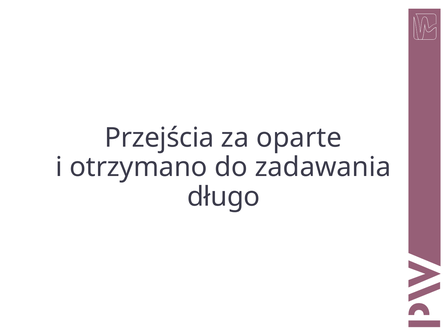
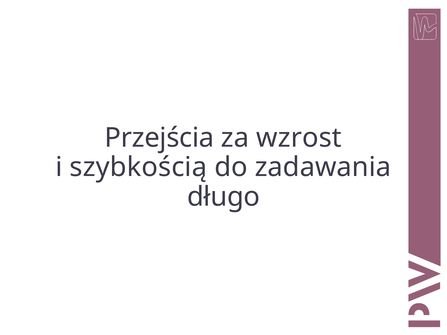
oparte: oparte -> wzrost (299, 138)
otrzymano: otrzymano -> szybkością (138, 167)
